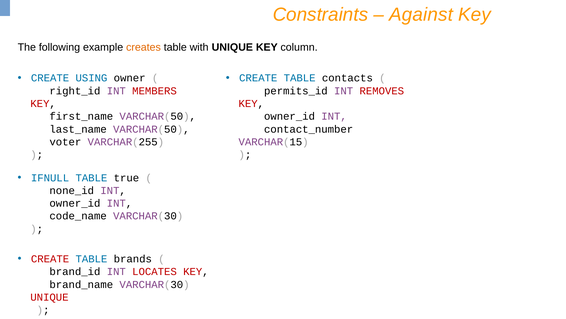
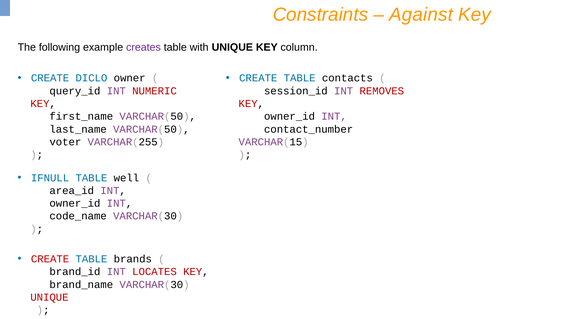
creates colour: orange -> purple (143, 47)
USING: USING -> DICLO (91, 78)
right_id: right_id -> query_id (75, 91)
MEMBERS: MEMBERS -> NUMERIC (155, 91)
permits_id: permits_id -> session_id (296, 91)
true: true -> well (126, 177)
none_id: none_id -> area_id (72, 190)
